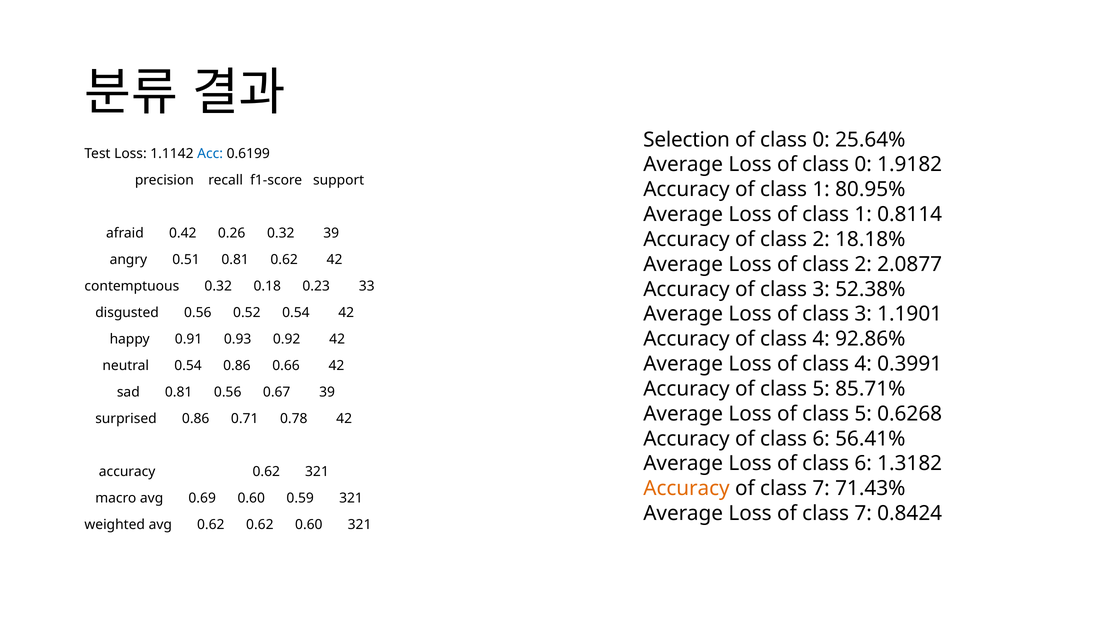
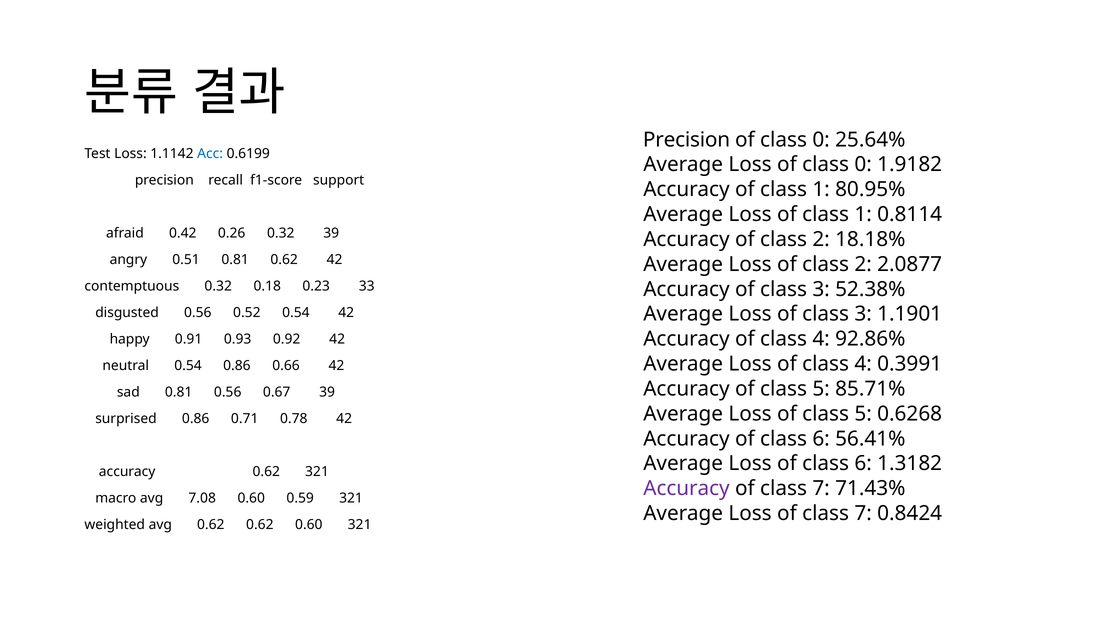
Selection: Selection -> Precision (687, 140)
Accuracy colour: orange -> purple (687, 489)
0.69: 0.69 -> 7.08 (202, 498)
